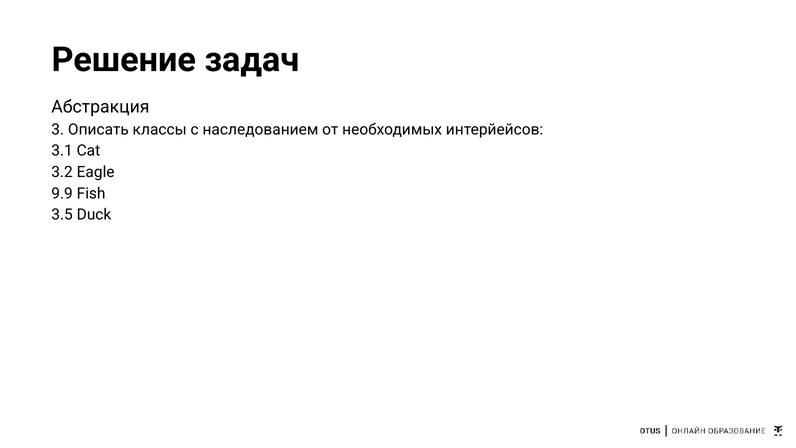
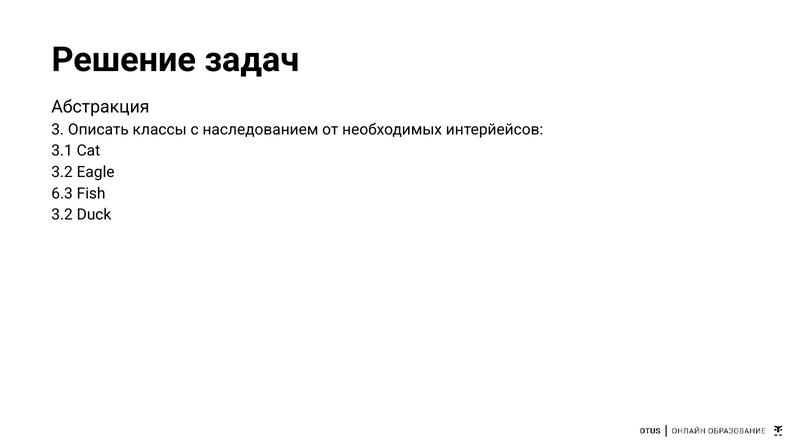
9.9: 9.9 -> 6.3 (62, 193)
3.5: 3.5 -> 3.2 (62, 215)
